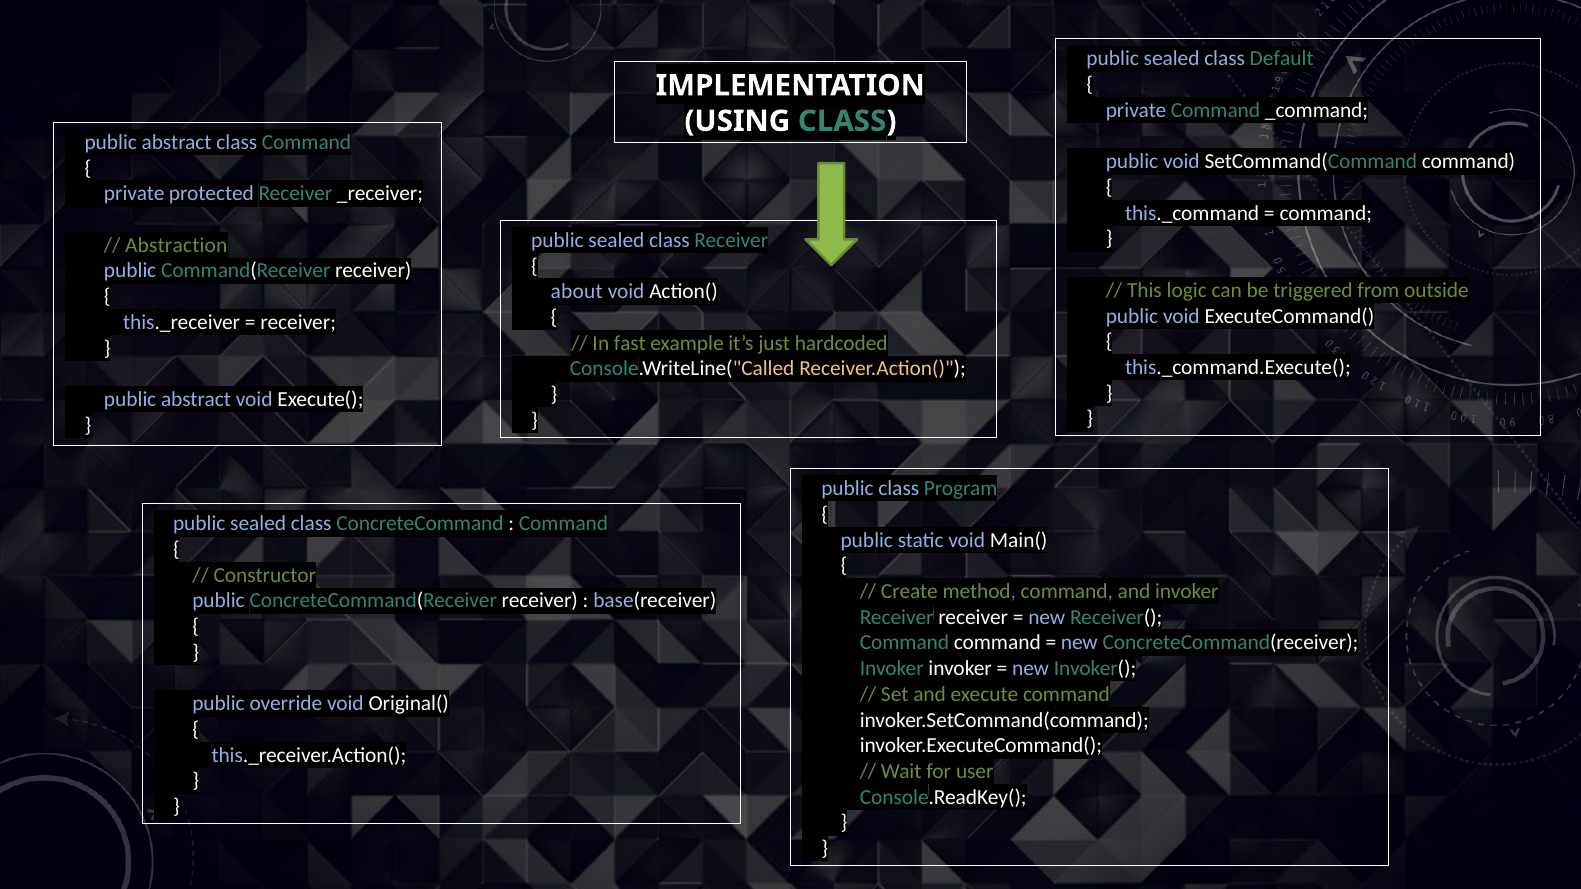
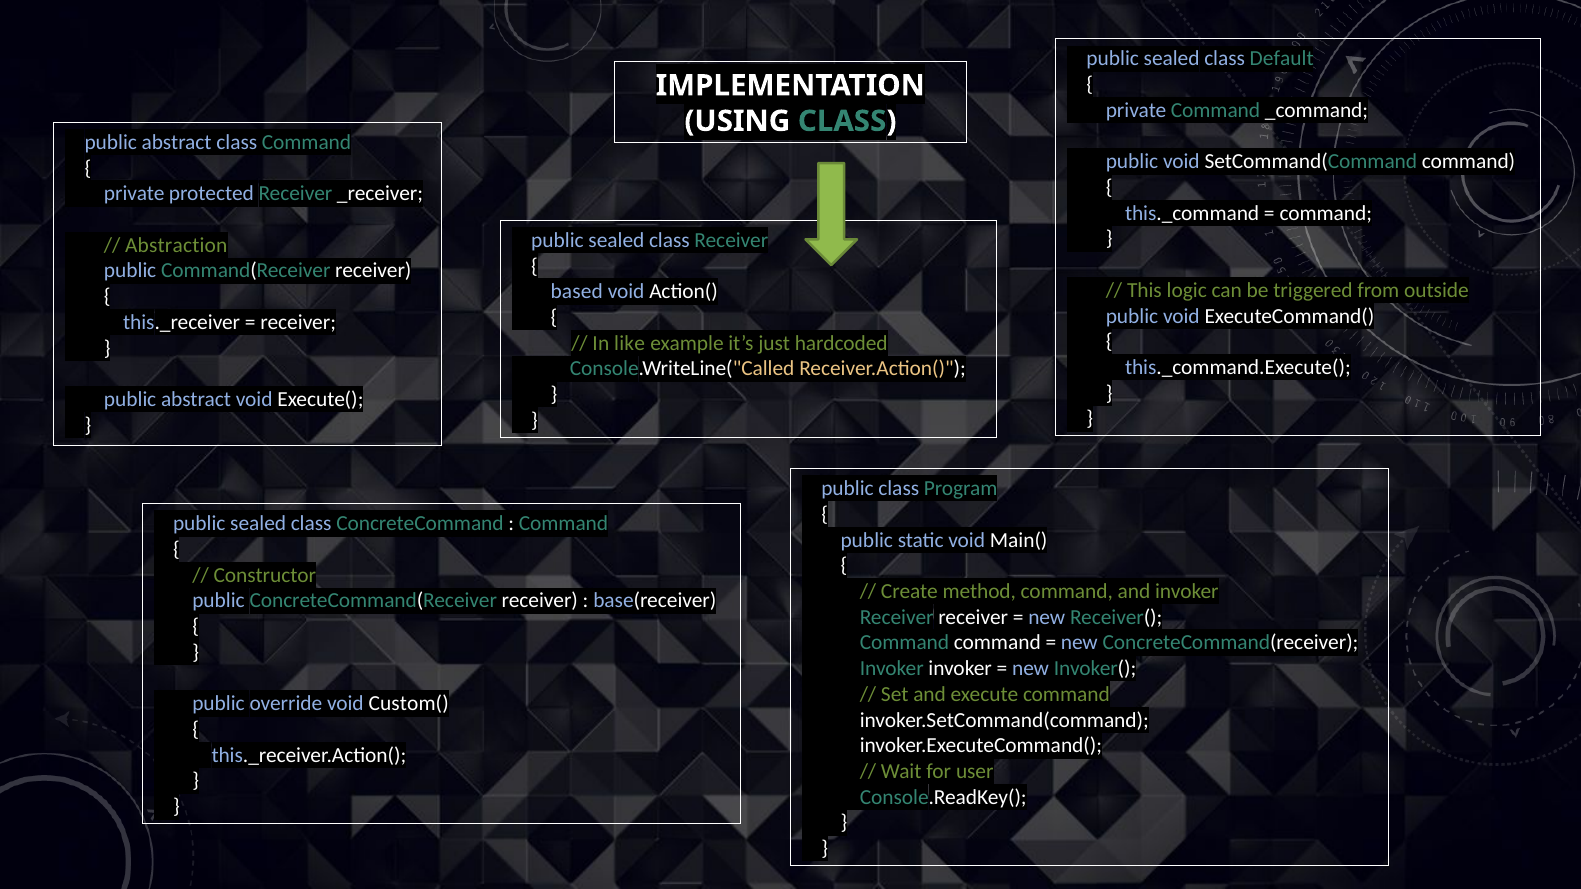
about: about -> based (577, 292)
fast: fast -> like (630, 343)
Original(: Original( -> Custom( (409, 704)
